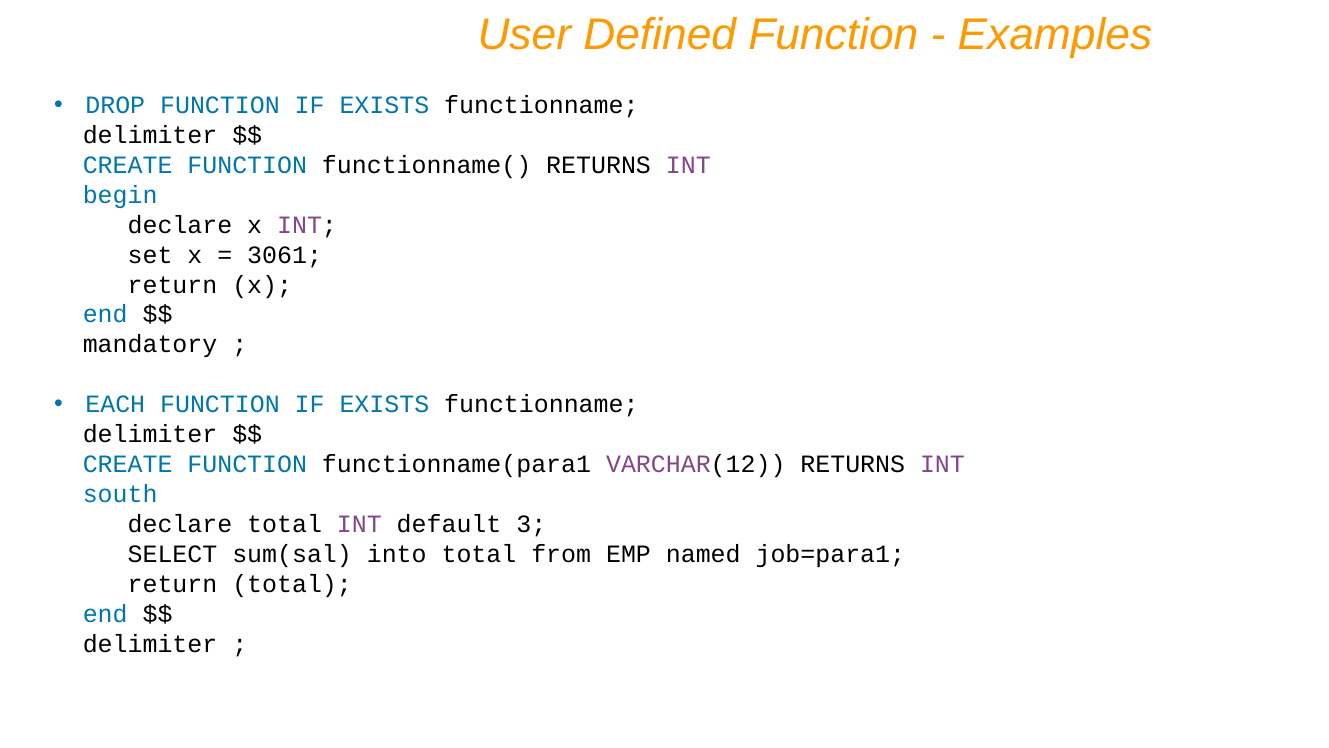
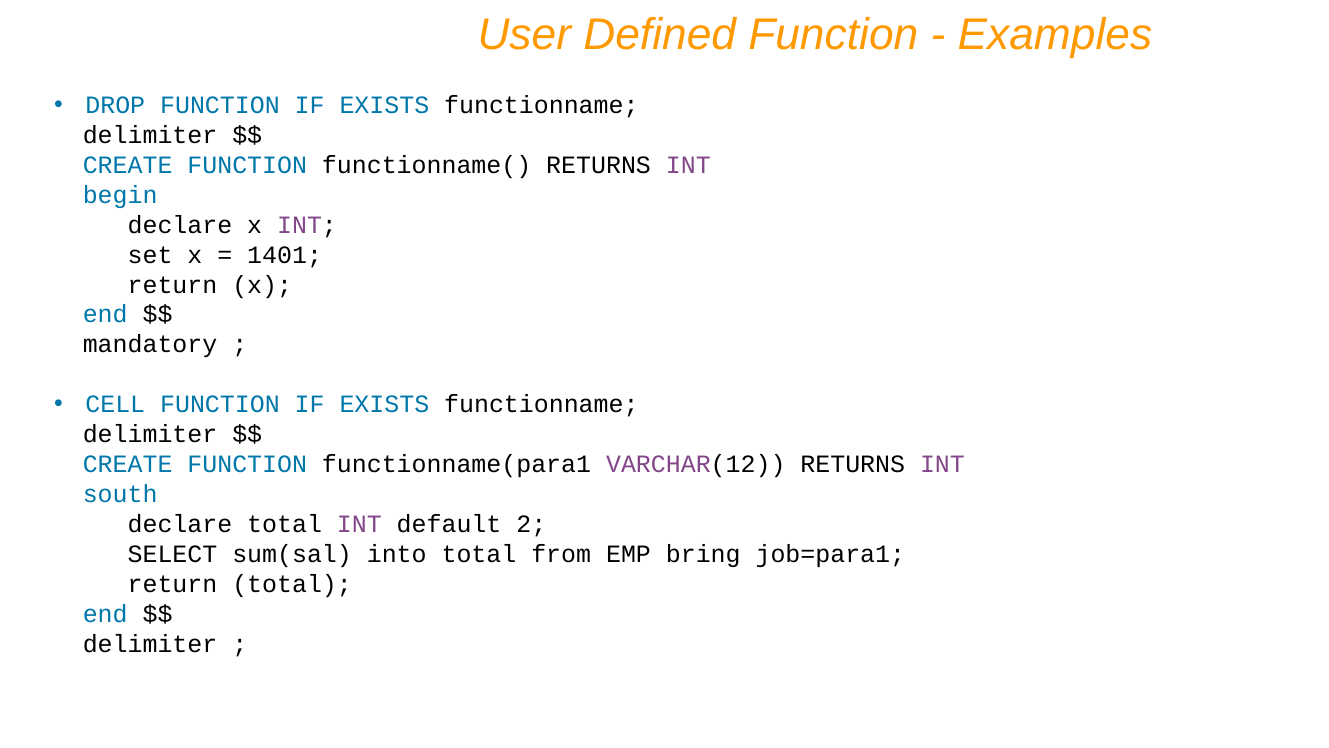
3061: 3061 -> 1401 (285, 255)
EACH: EACH -> CELL (115, 404)
3: 3 -> 2 (531, 524)
named: named -> bring (703, 554)
